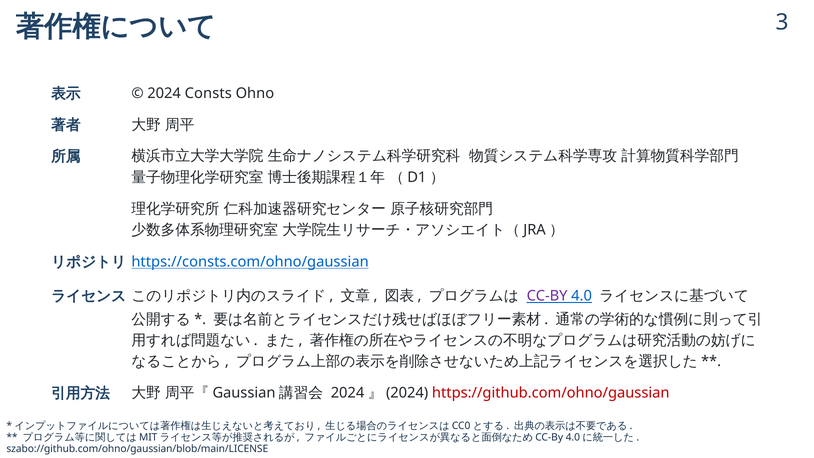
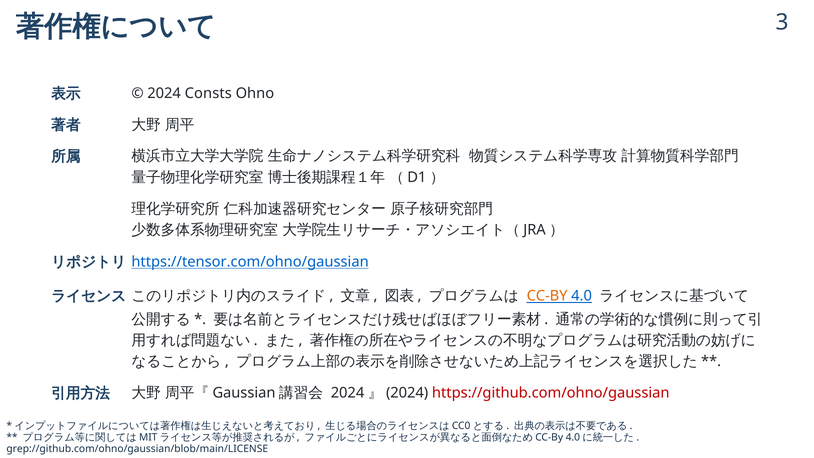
https://consts.com/ohno/gaussian: https://consts.com/ohno/gaussian -> https://tensor.com/ohno/gaussian (250, 262)
CC-BY colour: purple -> orange (547, 296)
szabo://github.com/ohno/gaussian/blob/main/LICENSE: szabo://github.com/ohno/gaussian/blob/main/LICENSE -> grep://github.com/ohno/gaussian/blob/main/LICENSE (137, 449)
